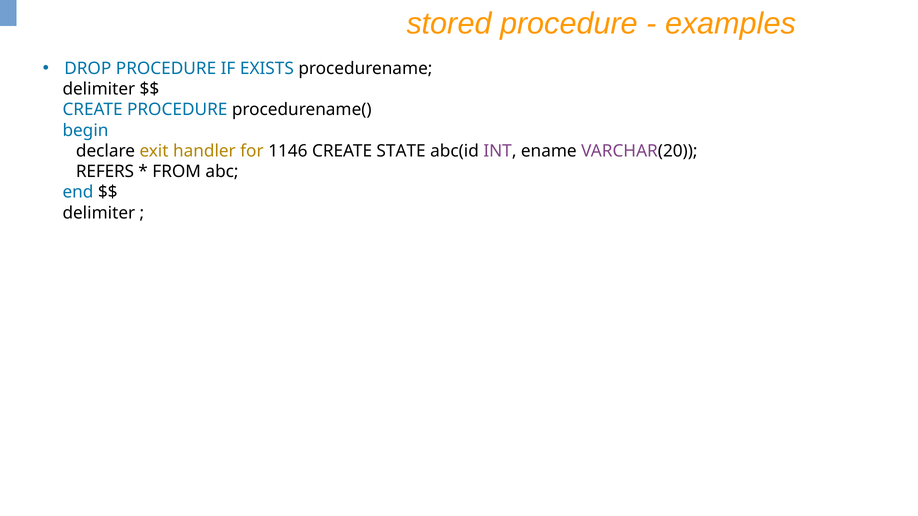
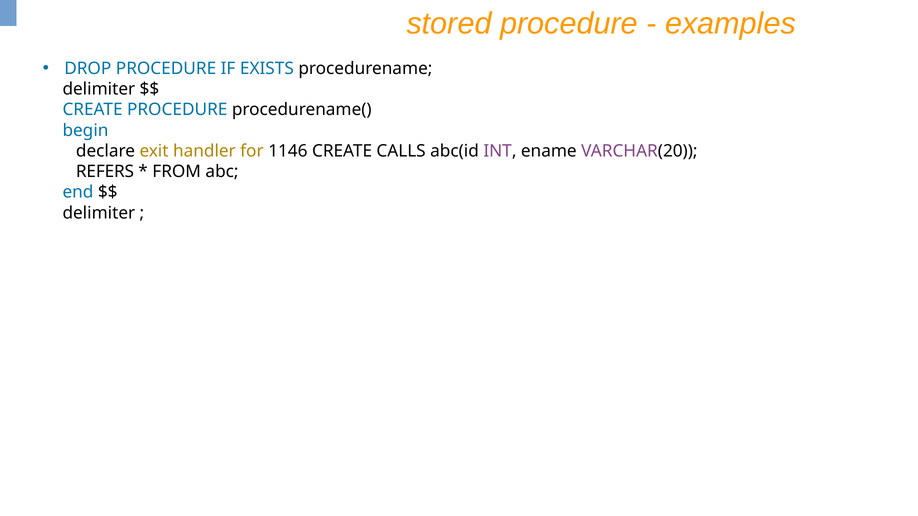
STATE: STATE -> CALLS (401, 151)
